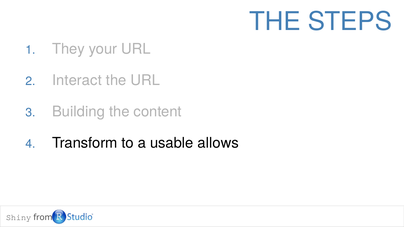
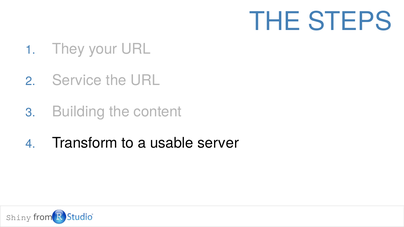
Interact: Interact -> Service (77, 80)
allows: allows -> server (218, 143)
